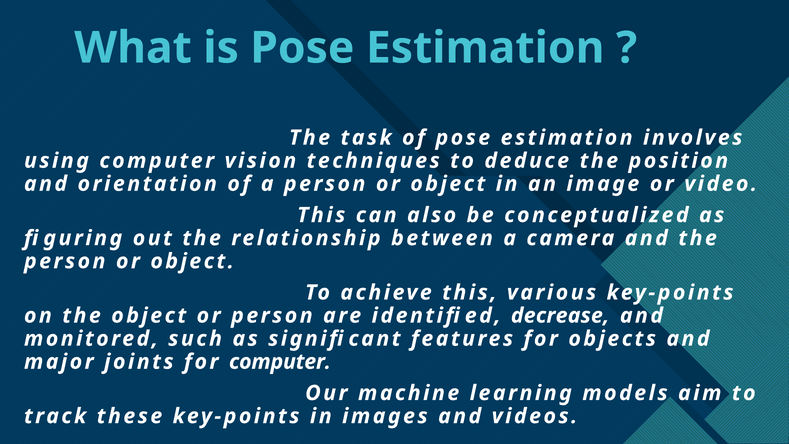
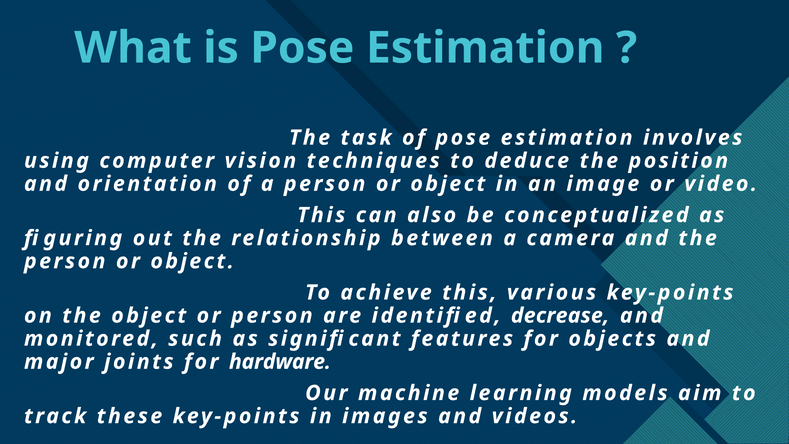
for computer: computer -> hardware (280, 362)
